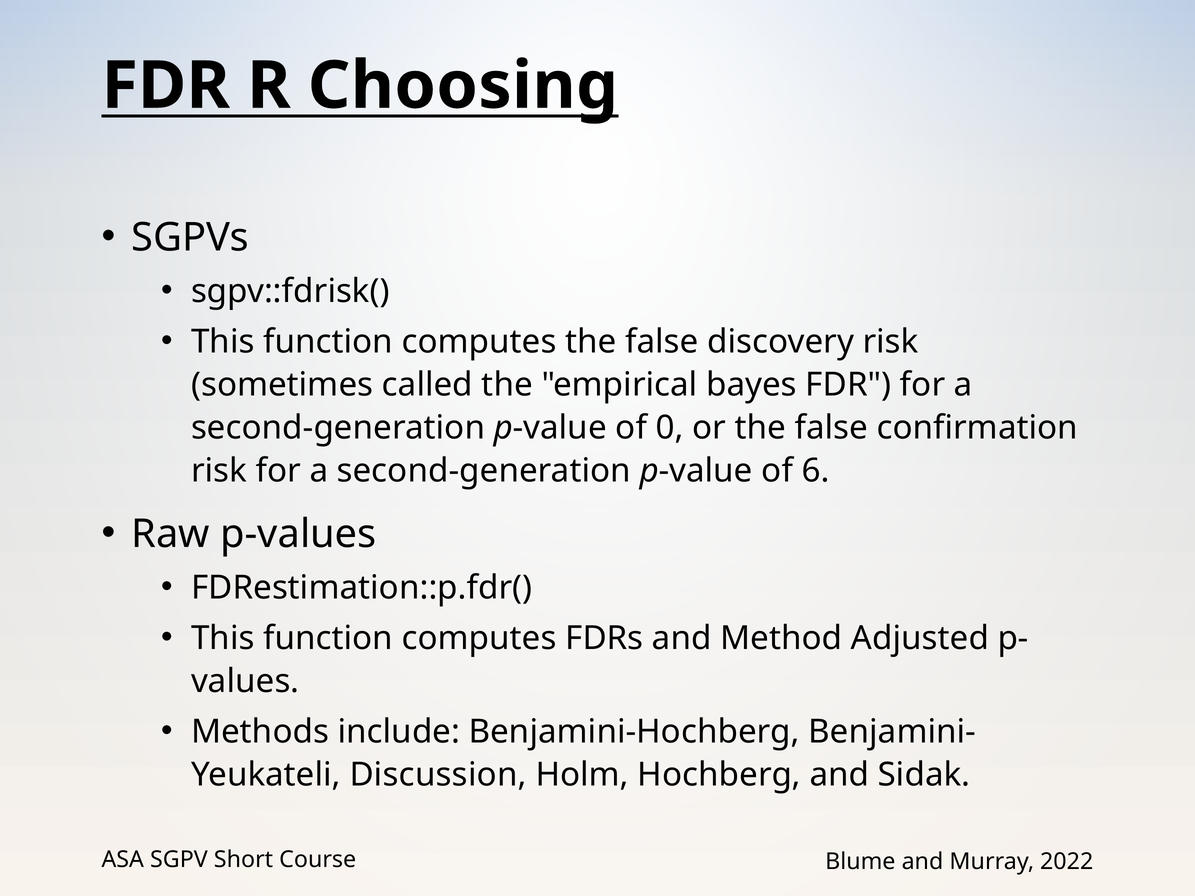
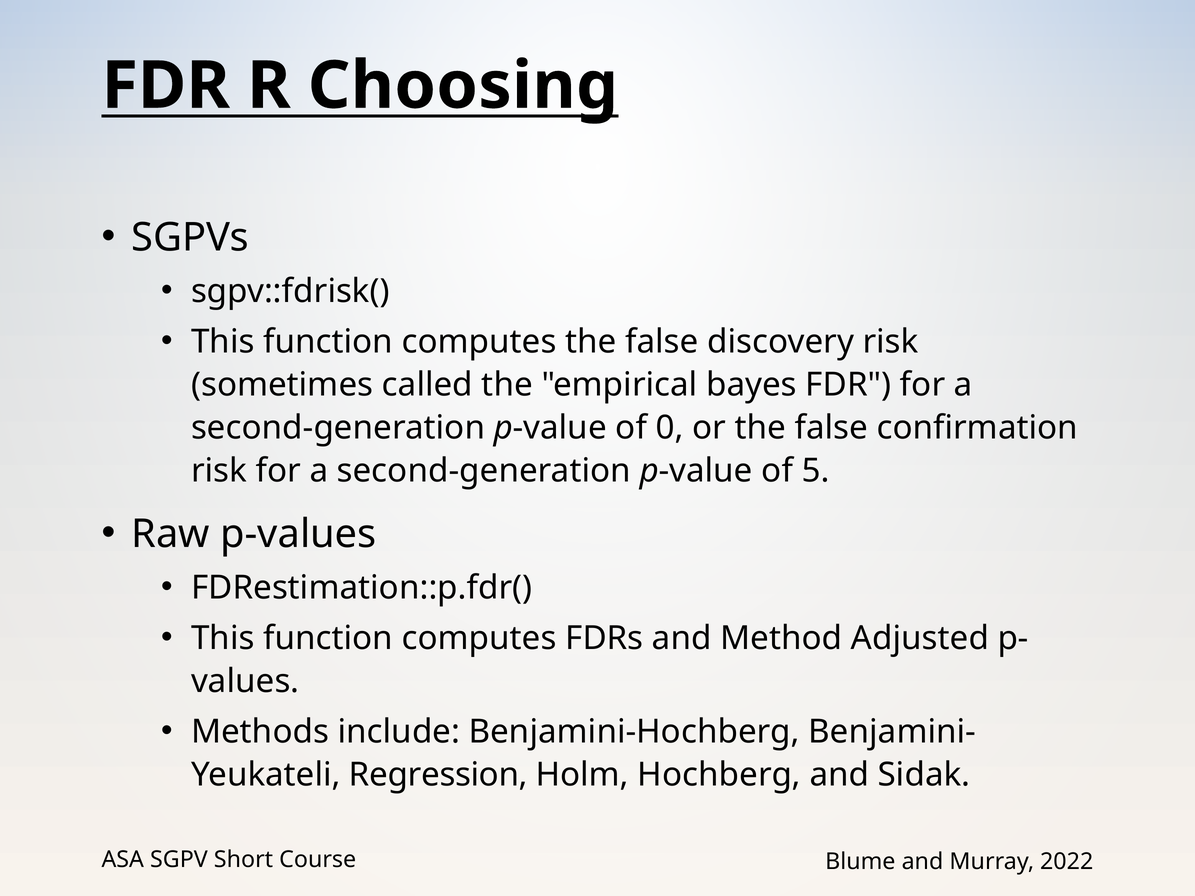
6: 6 -> 5 (816, 471)
Discussion: Discussion -> Regression (438, 775)
